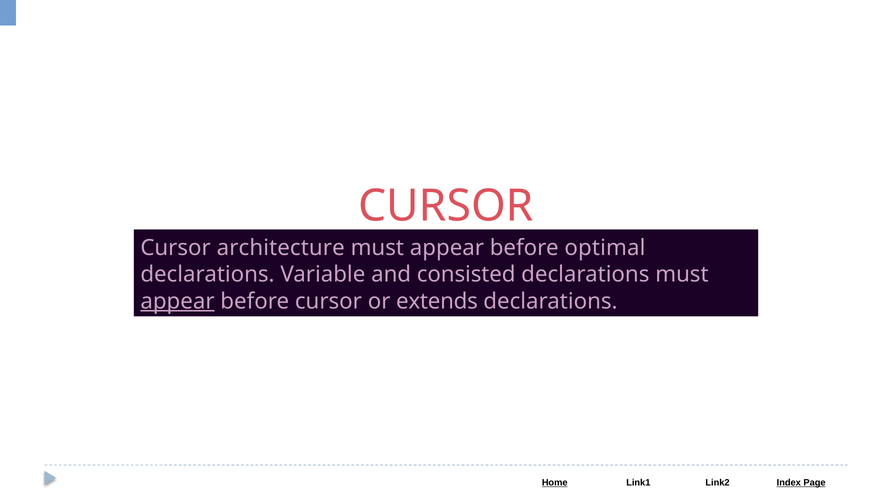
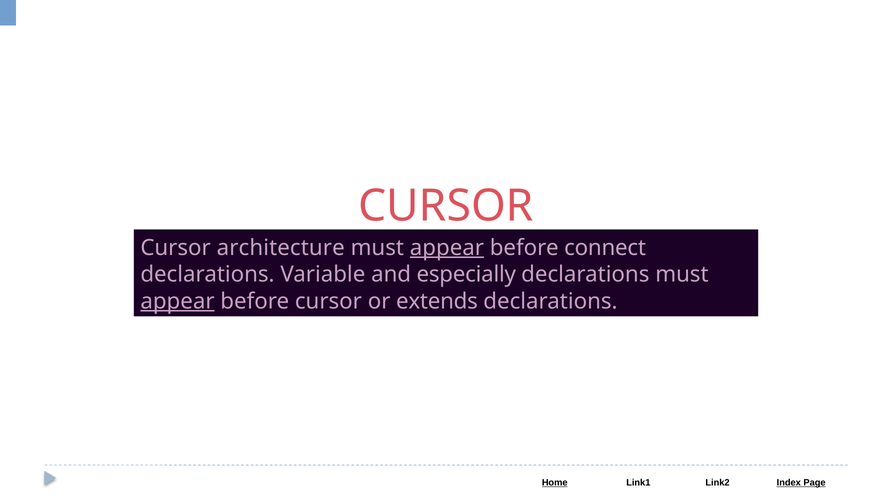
appear underline: none -> present (447, 248)
optimal: optimal -> connect (605, 248)
consisted: consisted -> especially (466, 274)
